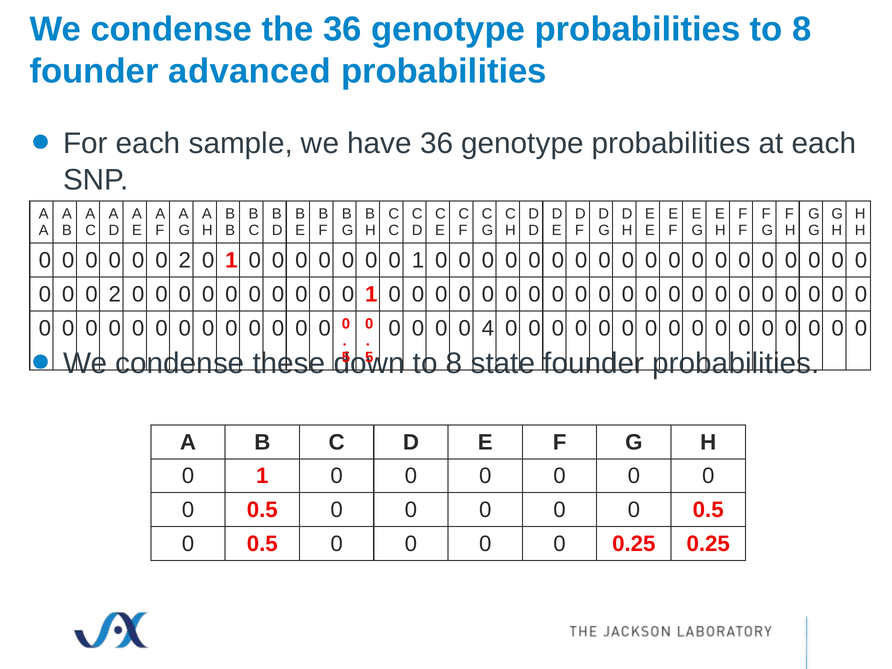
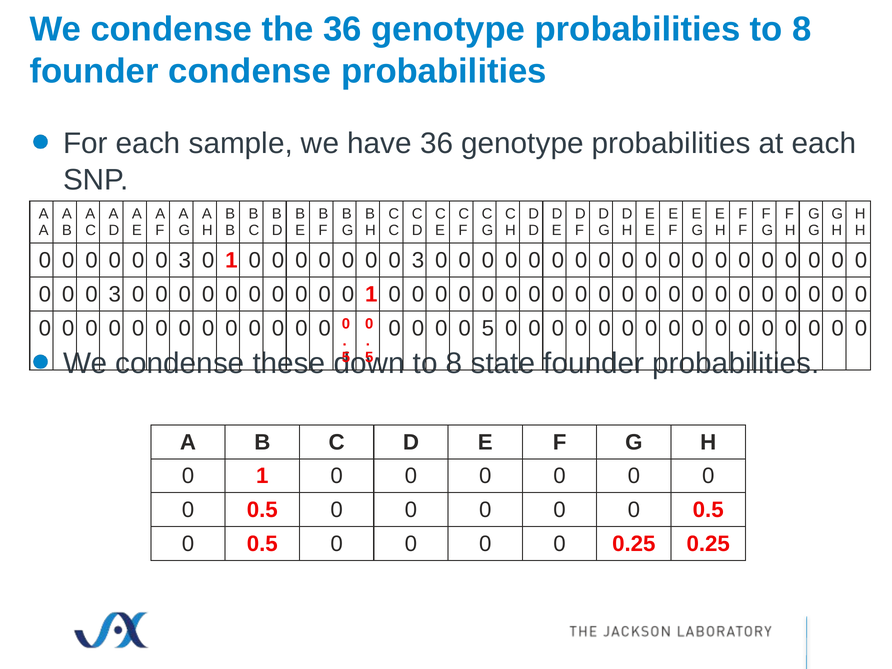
founder advanced: advanced -> condense (250, 71)
2: 2 -> 3 (185, 260)
1: 1 -> 3 (418, 260)
2: 2 -> 3 (115, 294)
0 4: 4 -> 5 (488, 328)
